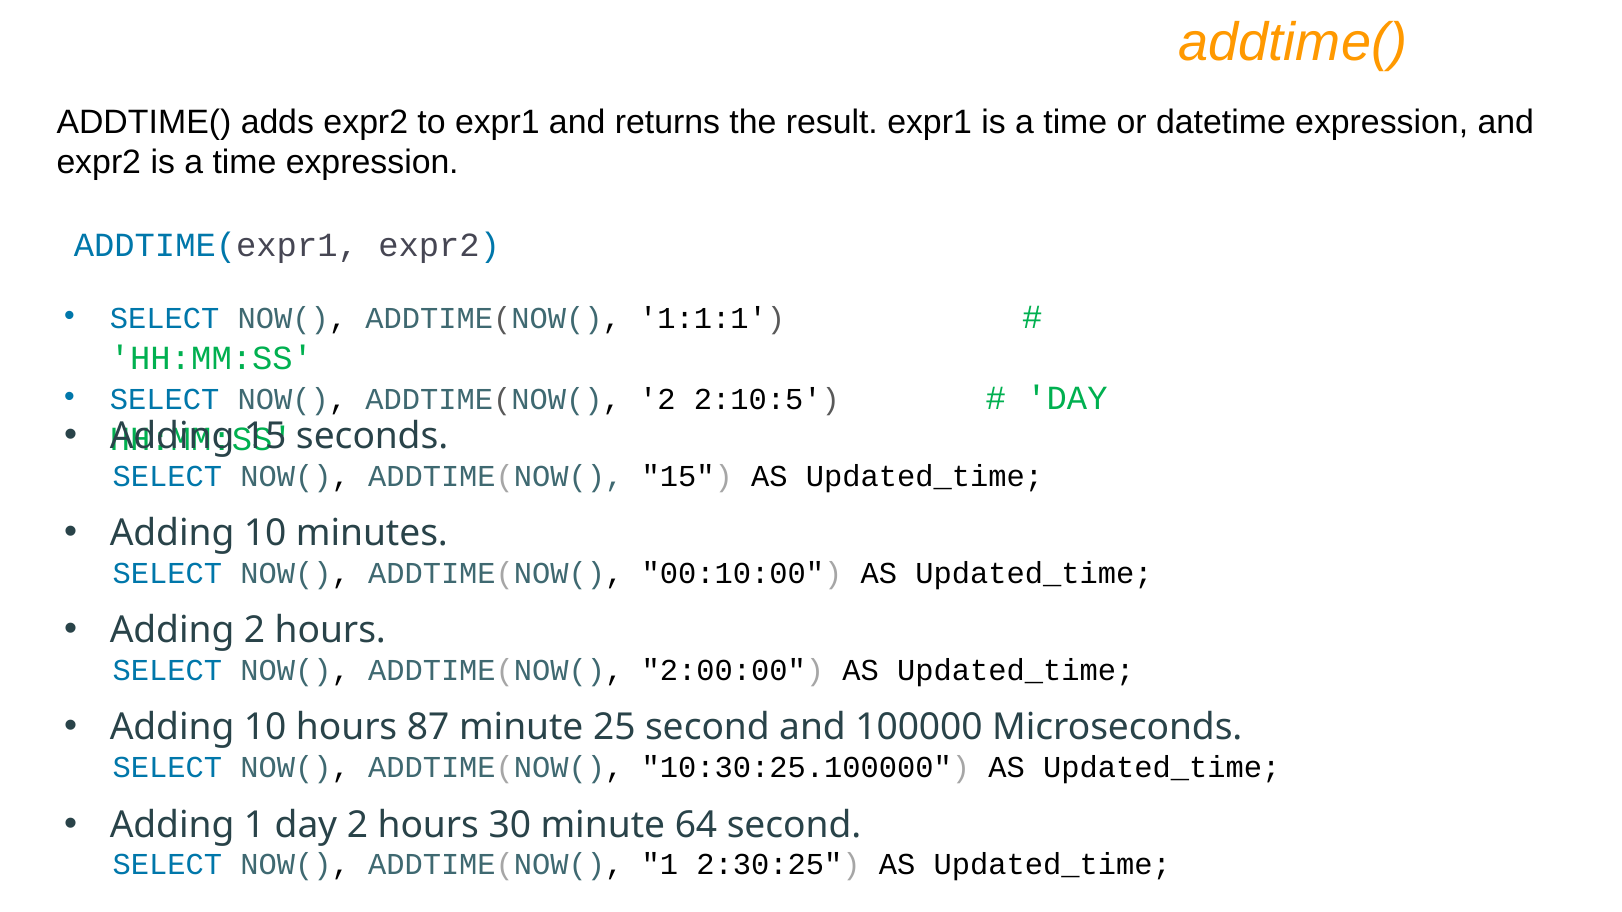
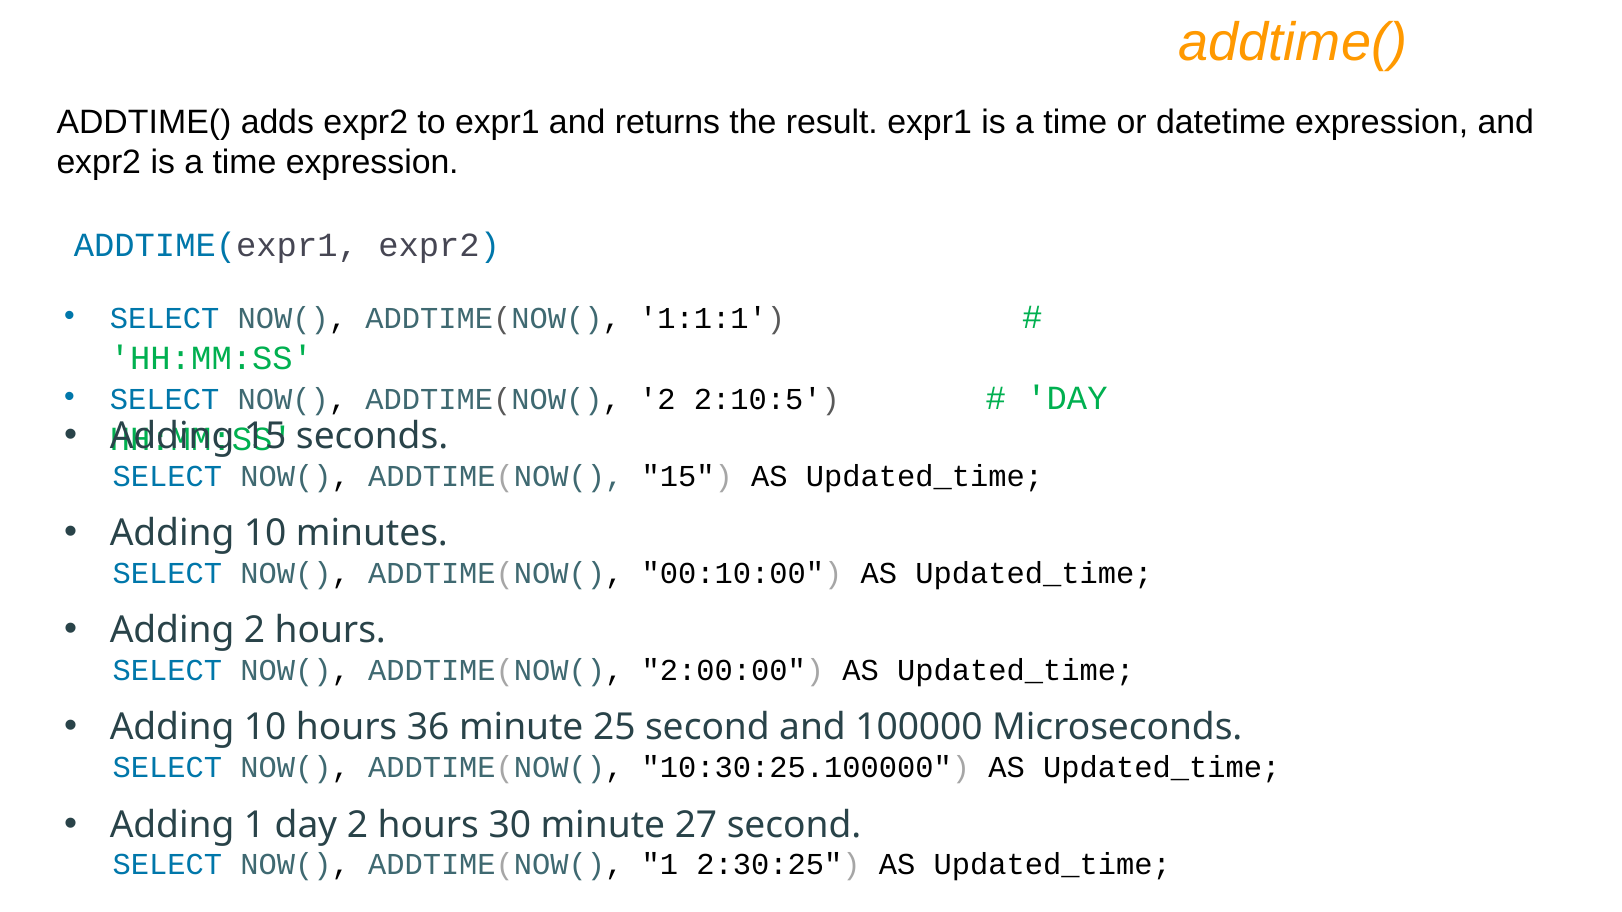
87: 87 -> 36 (428, 728)
64: 64 -> 27 (696, 825)
